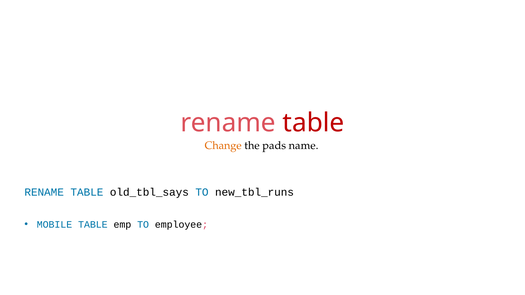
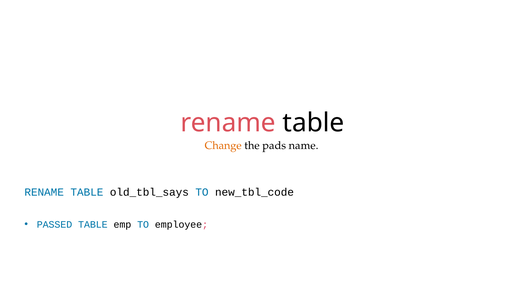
table colour: red -> black (313, 123)
new_tbl_runs: new_tbl_runs -> new_tbl_code (255, 193)
MOBILE: MOBILE -> PASSED (54, 225)
